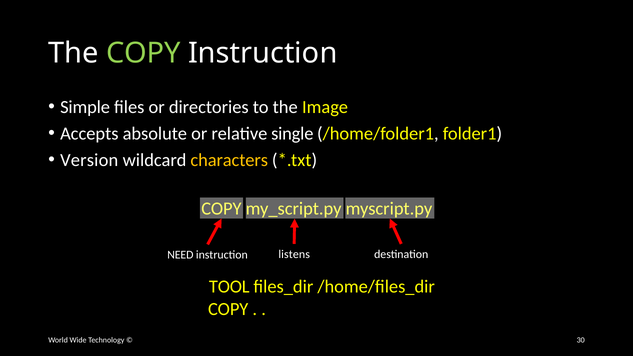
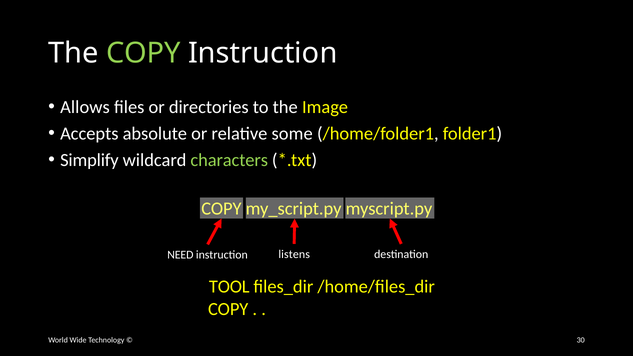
Simple: Simple -> Allows (85, 107)
single: single -> some (292, 133)
Version: Version -> Simplify (89, 160)
characters colour: yellow -> light green (229, 160)
